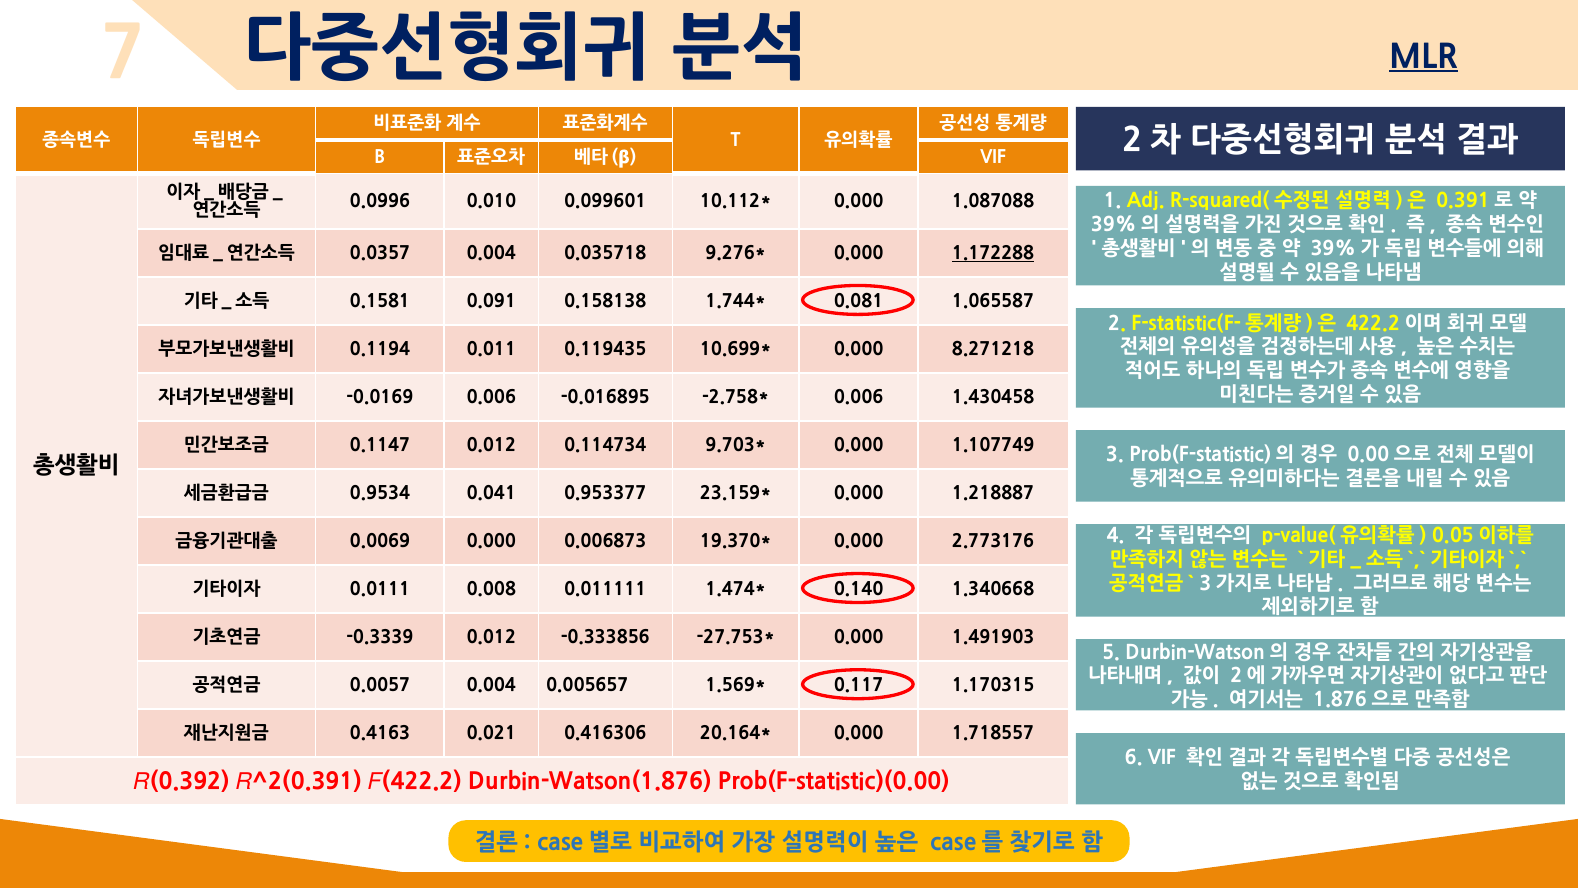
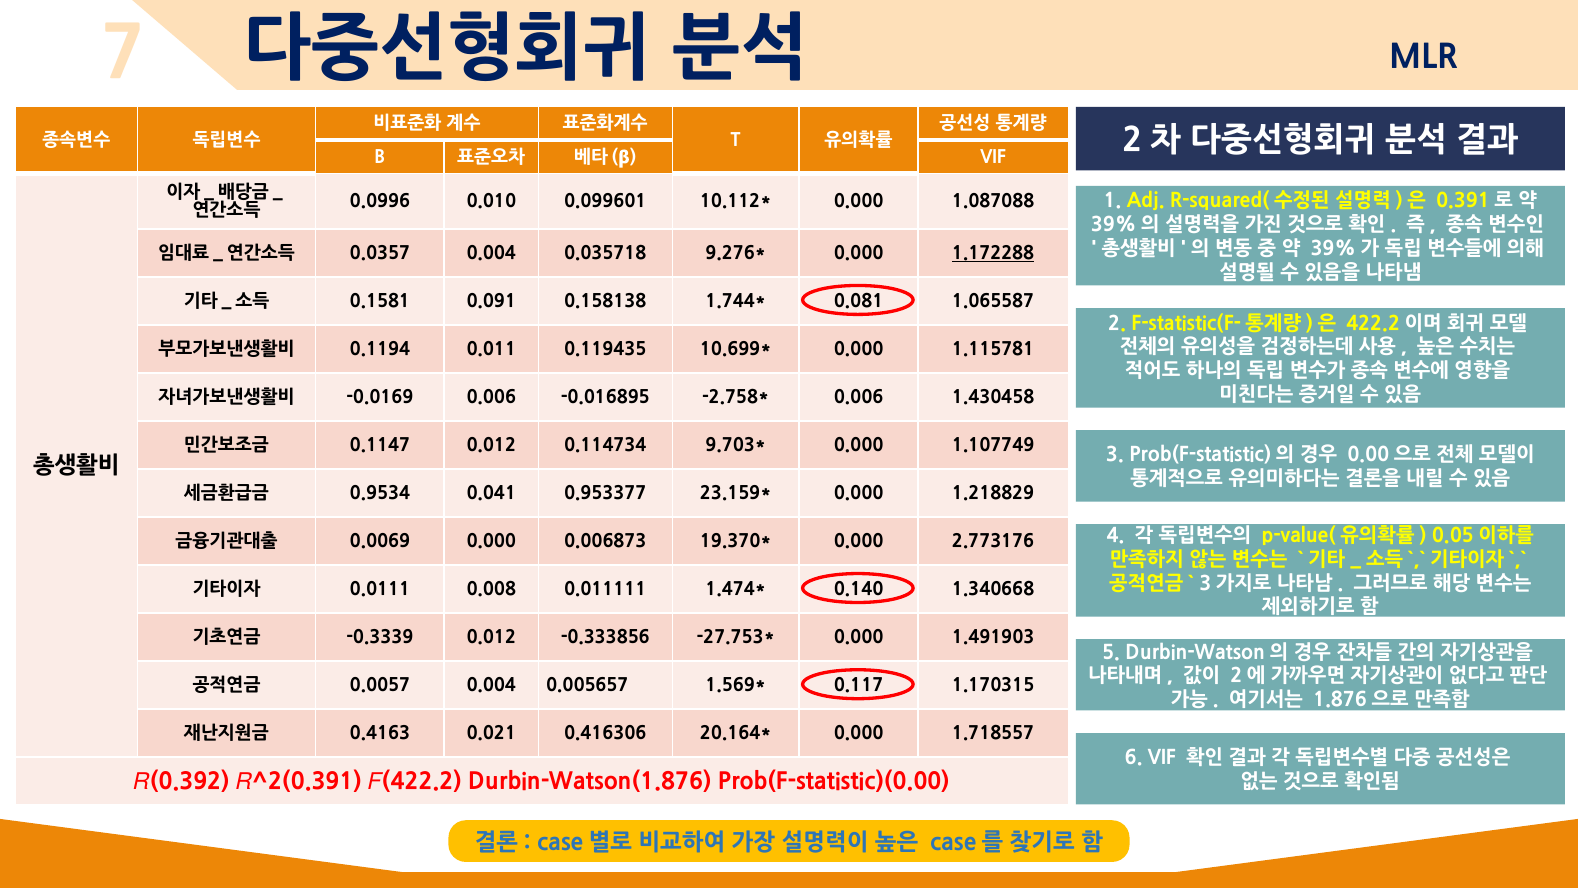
MLR underline: present -> none (1424, 57)
8.271218: 8.271218 -> 1.115781 (993, 349)
1.218887: 1.218887 -> 1.218829 (993, 493)
